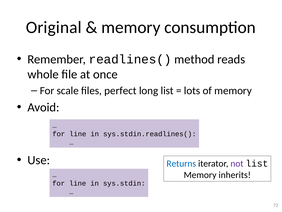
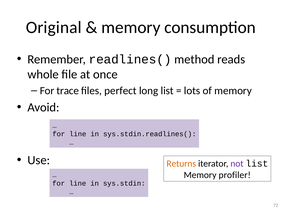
scale: scale -> trace (68, 90)
Returns colour: blue -> orange (181, 163)
inherits: inherits -> profiler (235, 175)
